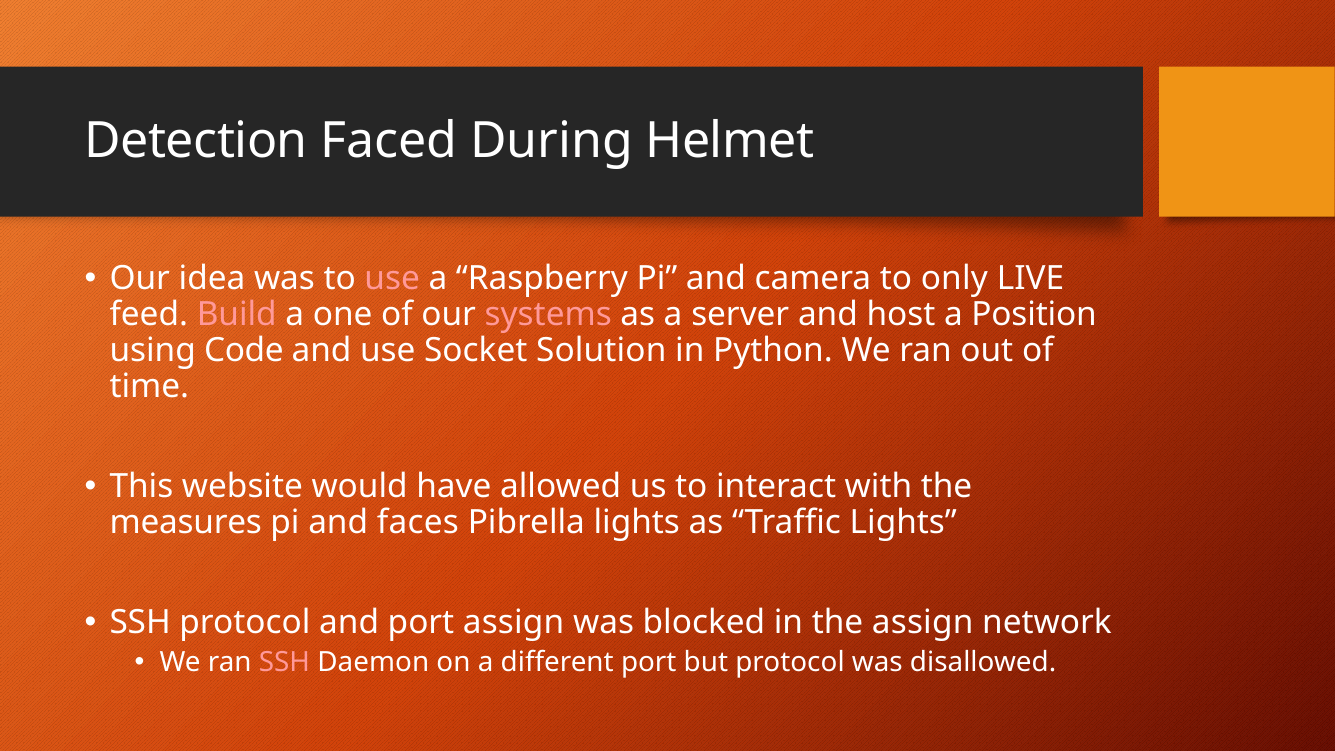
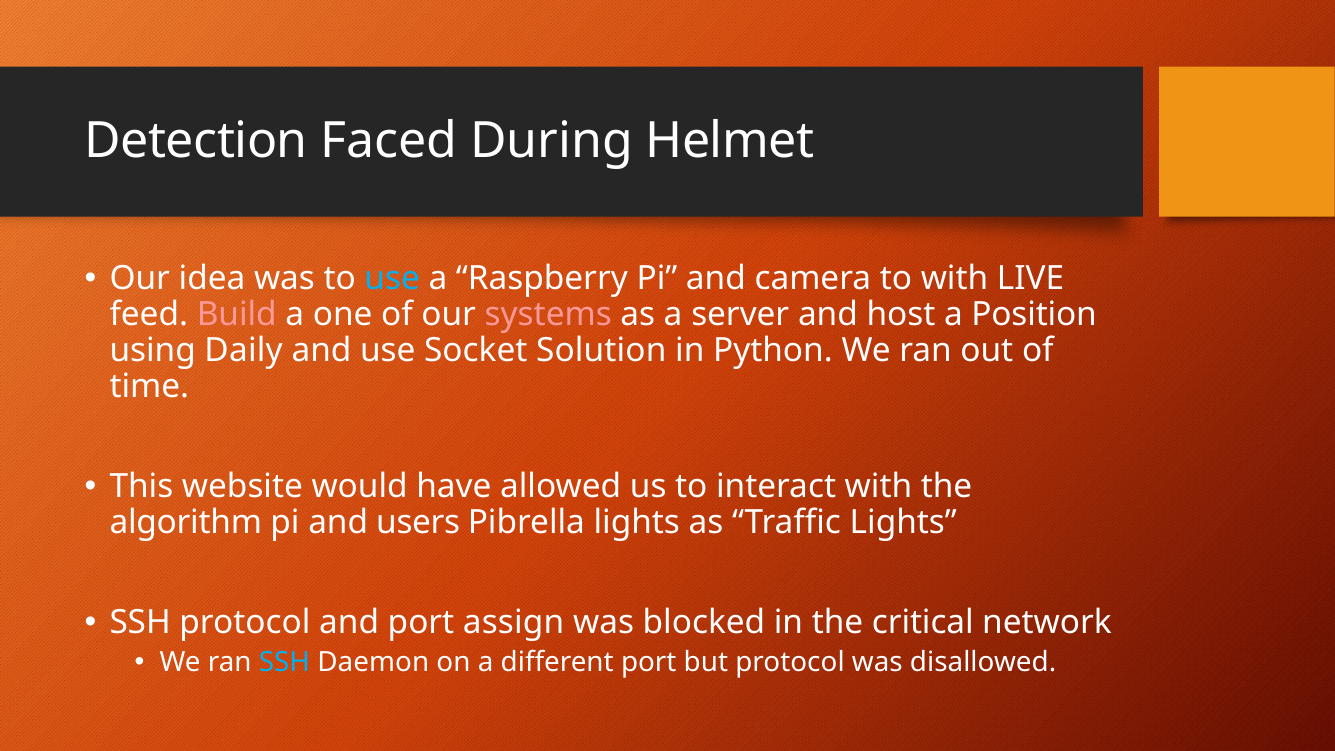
use colour: pink -> light blue (392, 279)
to only: only -> with (954, 279)
Code: Code -> Daily (244, 351)
measures: measures -> algorithm (186, 523)
faces: faces -> users (418, 523)
the assign: assign -> critical (923, 623)
SSH colour: pink -> light blue (285, 663)
